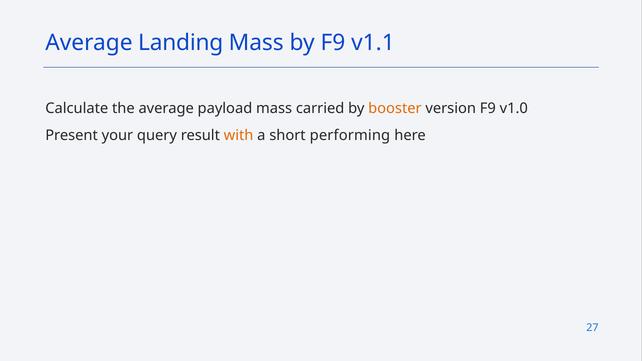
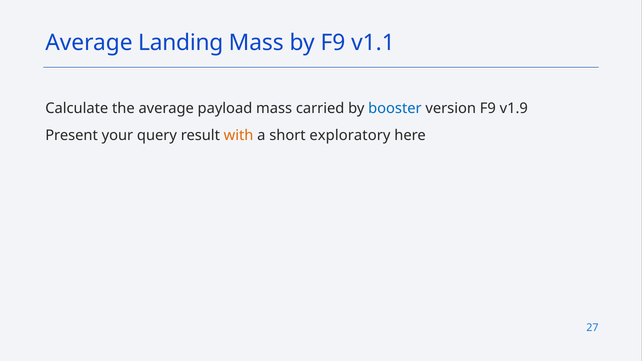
booster colour: orange -> blue (395, 108)
v1.0: v1.0 -> v1.9 (514, 108)
performing: performing -> exploratory (350, 135)
